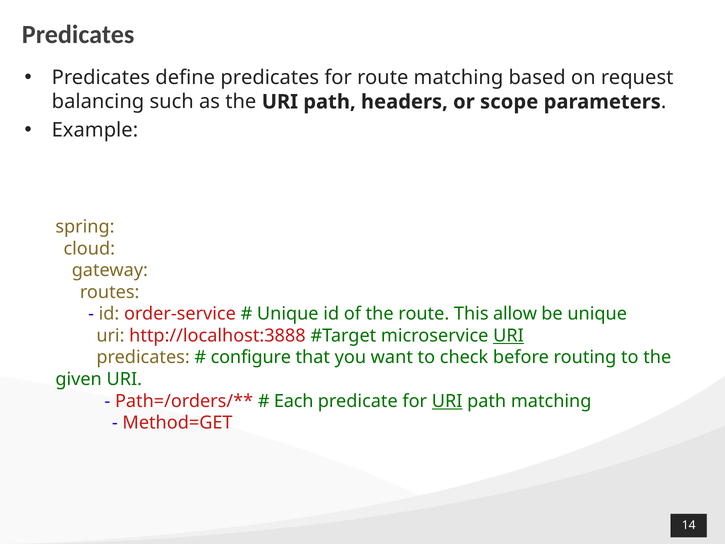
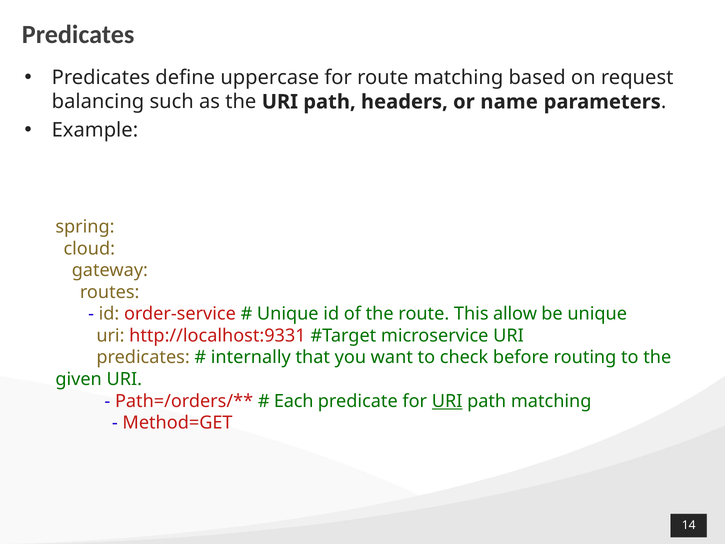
define predicates: predicates -> uppercase (270, 78)
scope: scope -> name (509, 102)
http://localhost:3888: http://localhost:3888 -> http://localhost:9331 (217, 336)
URI underline: present -> none (509, 336)
configure: configure -> internally (251, 357)
